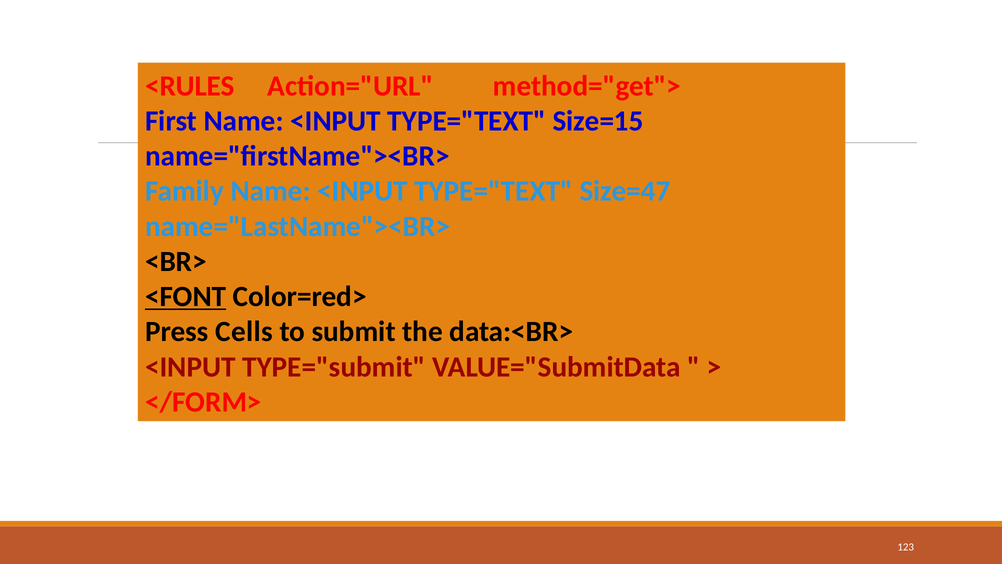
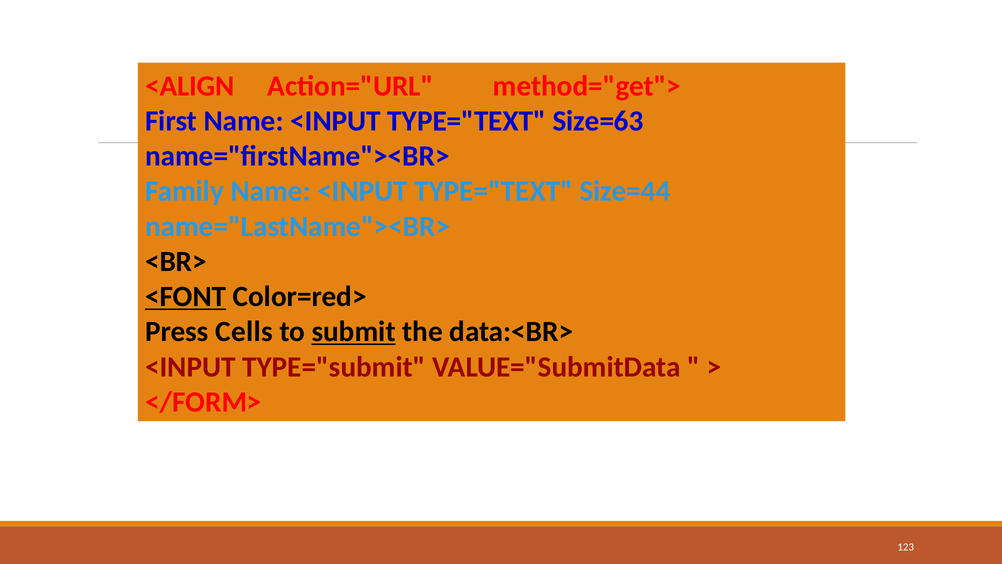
<RULES: <RULES -> <ALIGN (190, 86)
Size=15: Size=15 -> Size=63 (598, 121)
Size=47: Size=47 -> Size=44 (625, 191)
submit underline: none -> present (354, 332)
